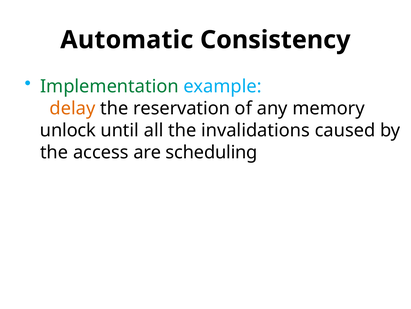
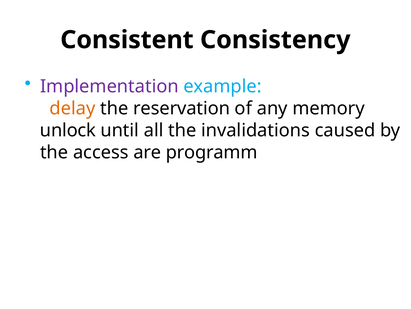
Automatic: Automatic -> Consistent (127, 40)
Implementation colour: green -> purple (109, 86)
scheduling: scheduling -> programm (212, 152)
